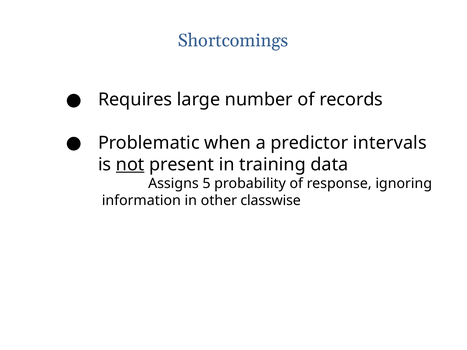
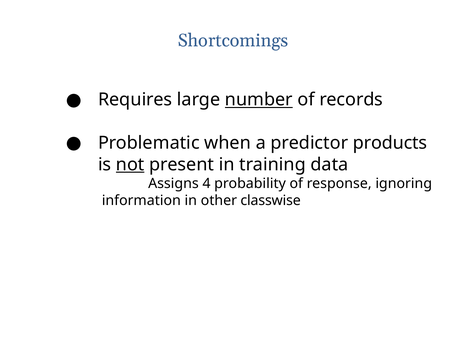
number underline: none -> present (259, 100)
intervals: intervals -> products (390, 143)
5: 5 -> 4 (207, 184)
